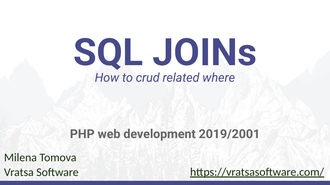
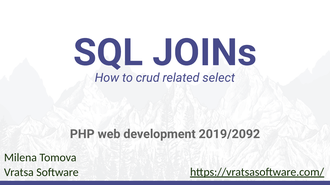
where: where -> select (219, 78)
2019/2001: 2019/2001 -> 2019/2092 (229, 134)
